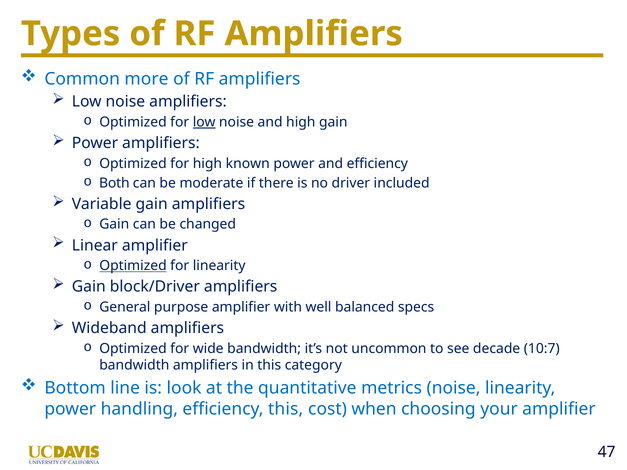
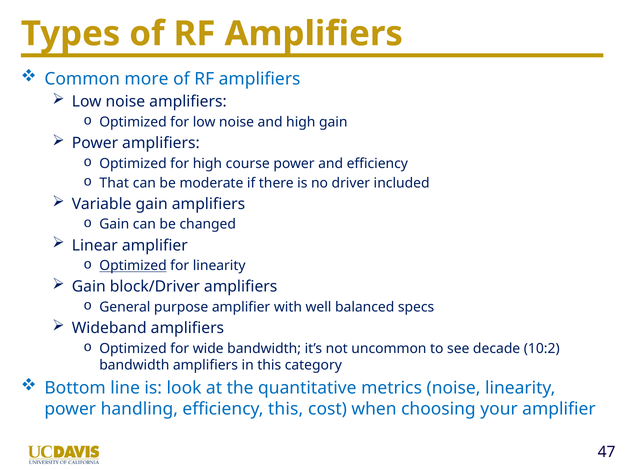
low underline: present -> none (204, 122)
known: known -> course (248, 164)
Both: Both -> That (114, 183)
10:7: 10:7 -> 10:2 (542, 349)
